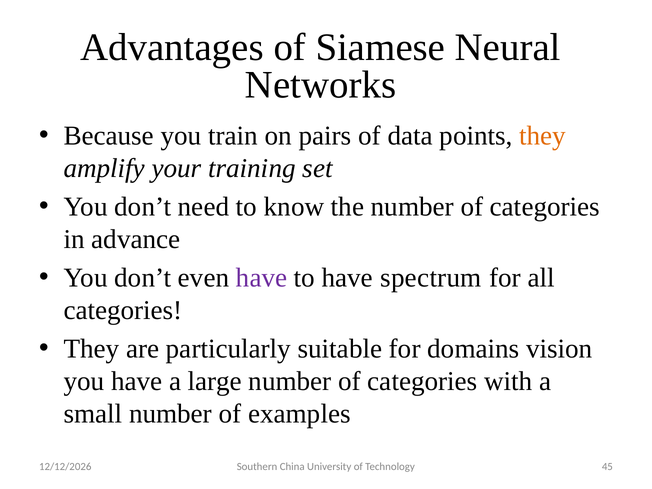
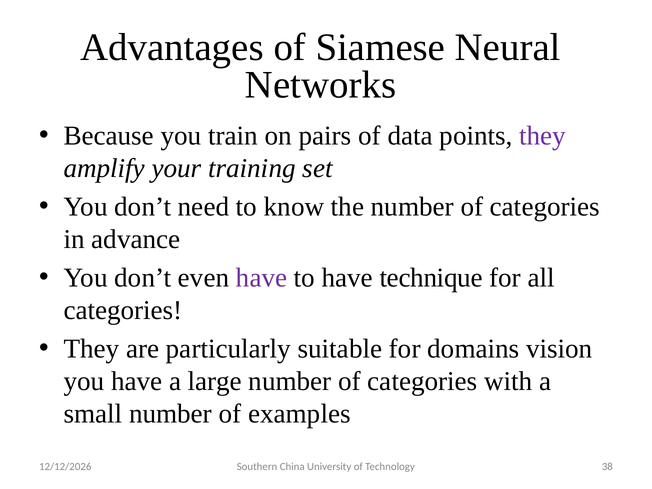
they colour: orange -> purple (543, 136)
spectrum: spectrum -> technique (431, 278)
45: 45 -> 38 (607, 467)
